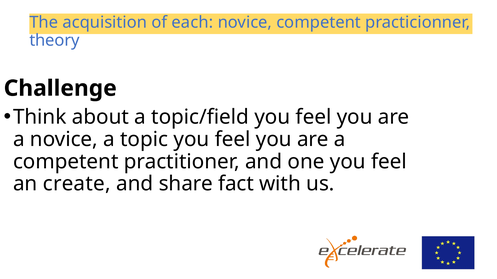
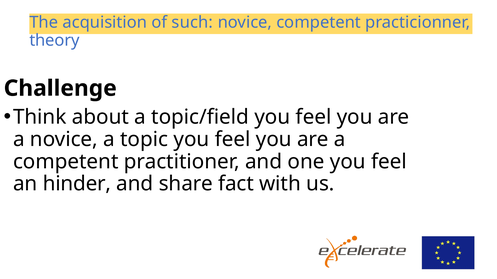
each: each -> such (192, 22)
create: create -> hinder (77, 184)
